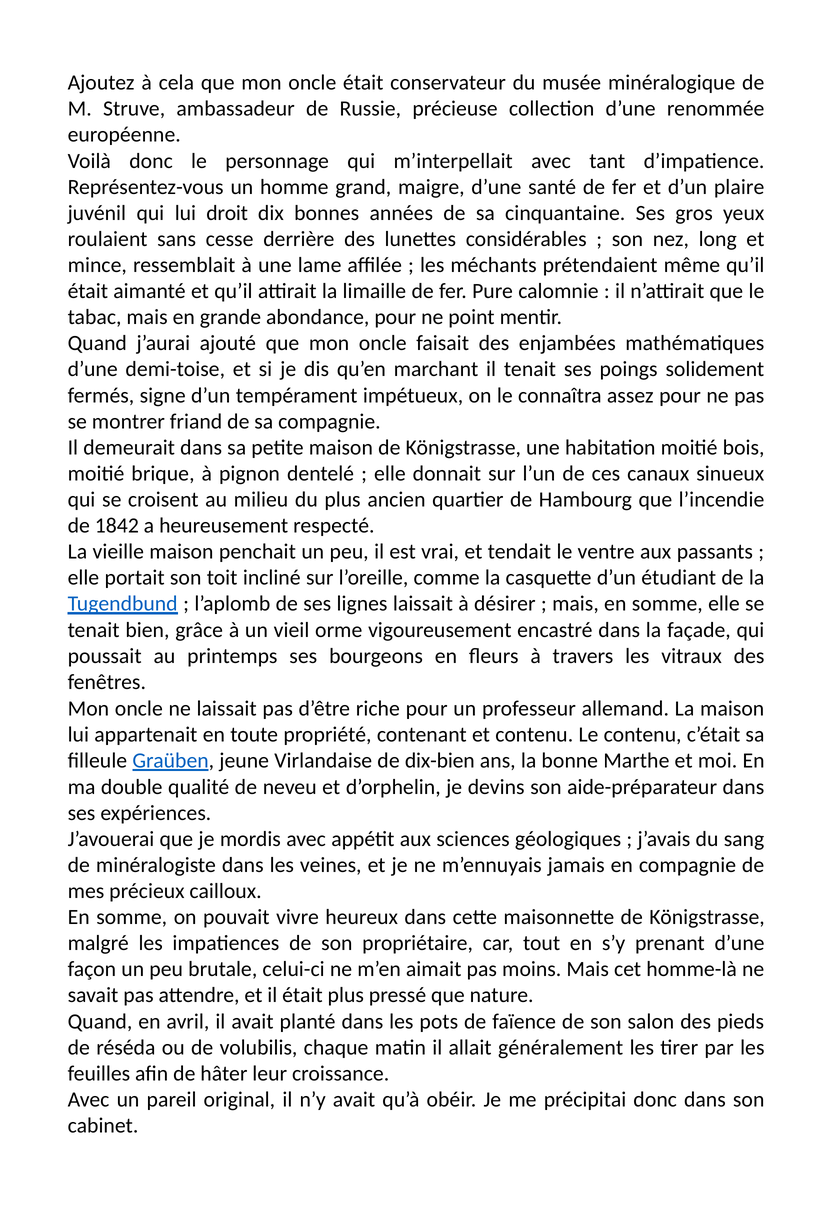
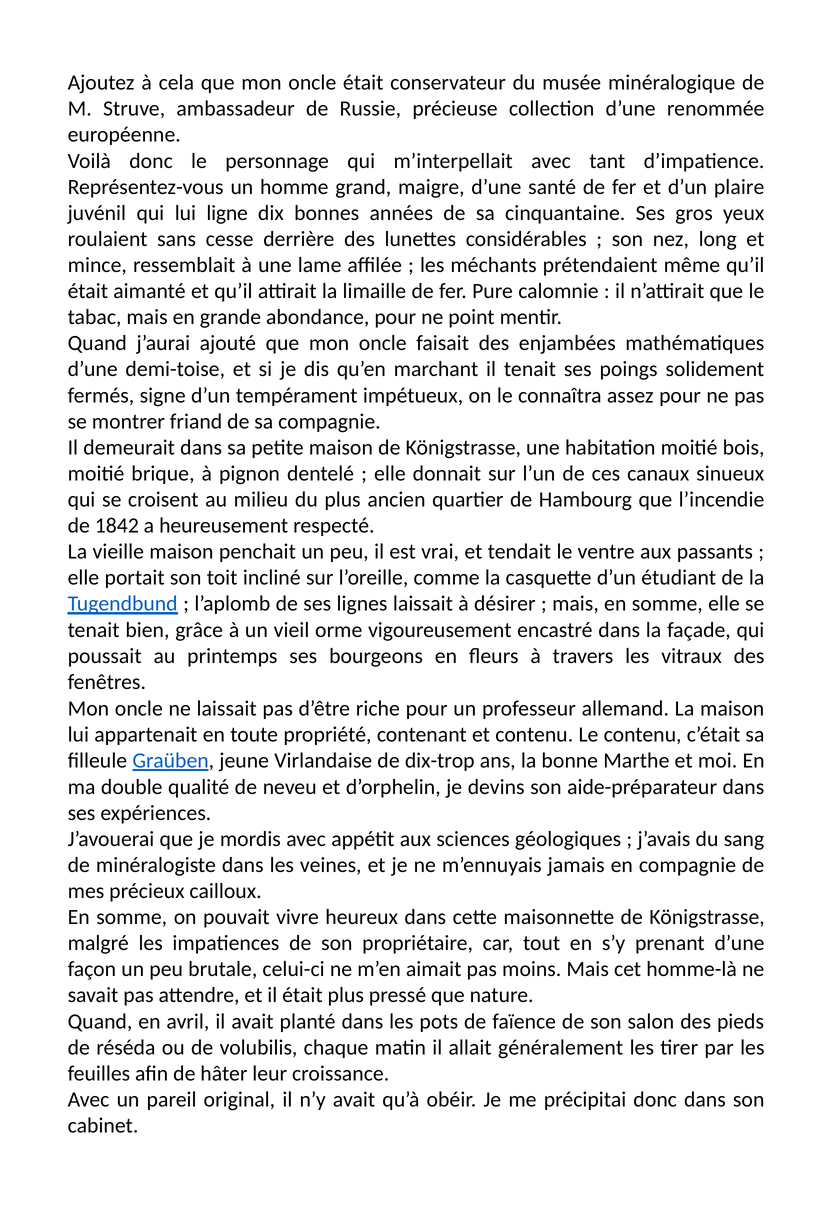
droit: droit -> ligne (227, 213)
dix-bien: dix-bien -> dix-trop (440, 760)
